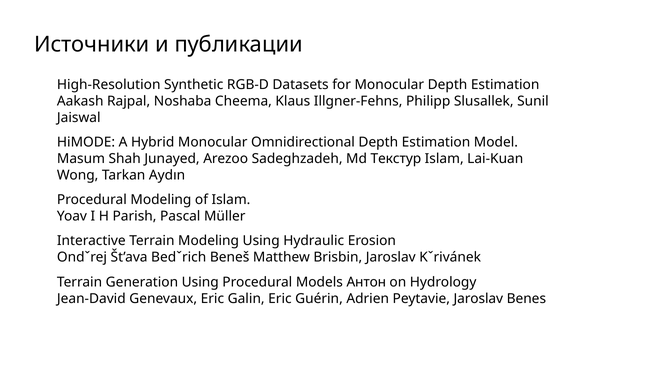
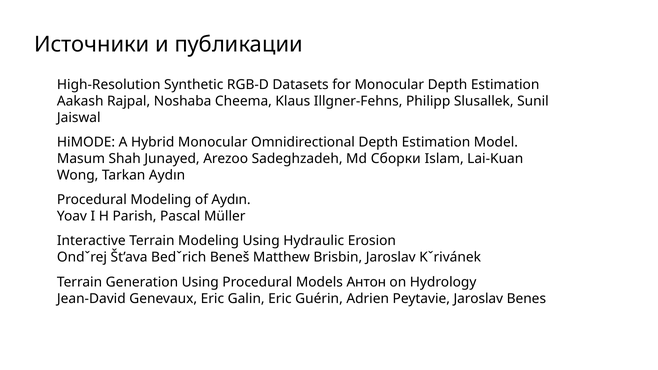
Текстур: Текстур -> Сборки (396, 159)
of Islam: Islam -> Aydın (231, 200)
